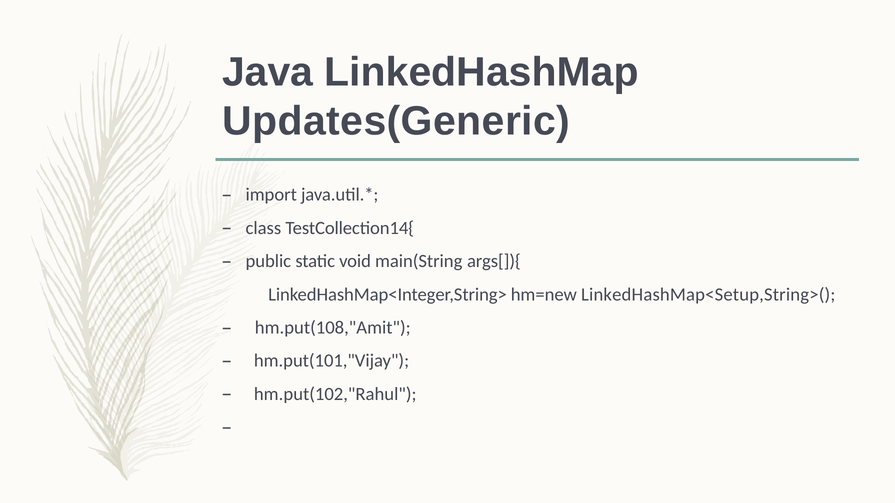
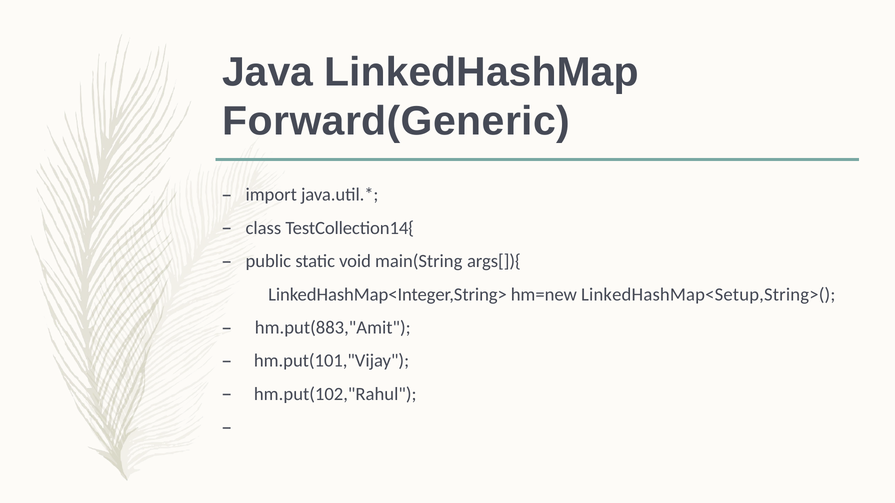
Updates(Generic: Updates(Generic -> Forward(Generic (396, 121)
hm.put(108,"Amit: hm.put(108,"Amit -> hm.put(883,"Amit (333, 328)
